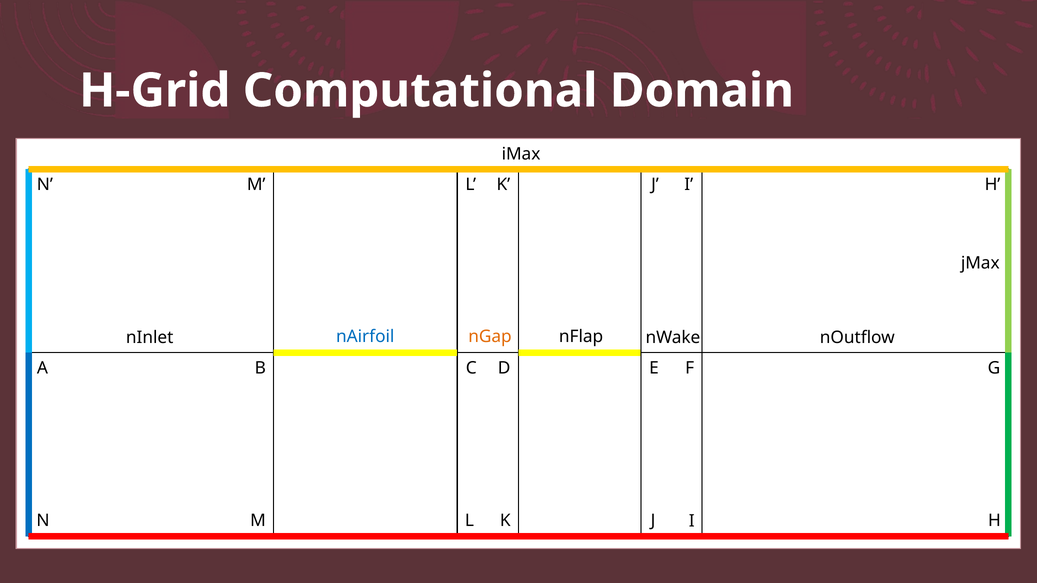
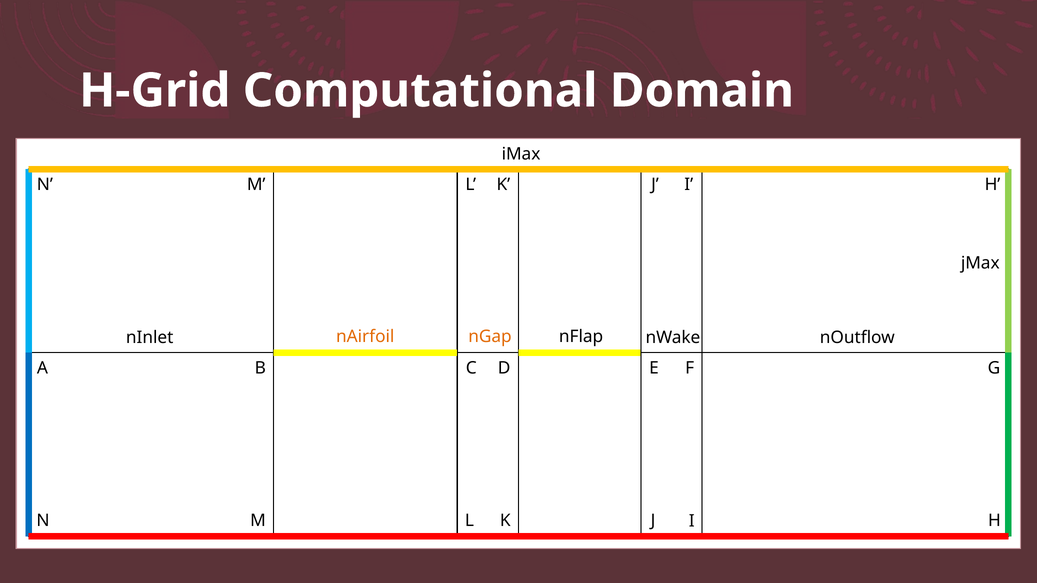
nAirfoil colour: blue -> orange (365, 337)
